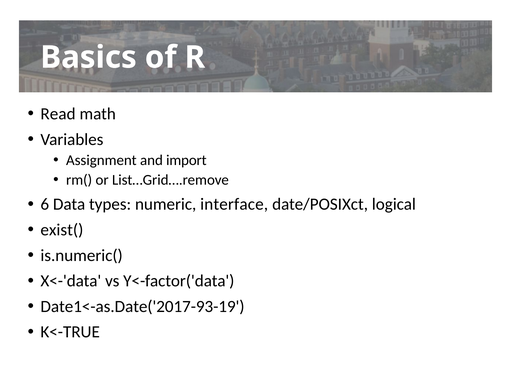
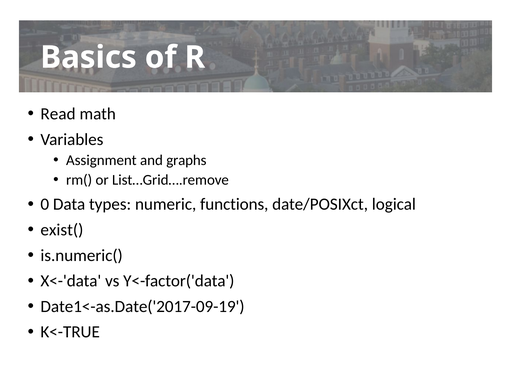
import: import -> graphs (186, 160)
6: 6 -> 0 (45, 204)
interface: interface -> functions (234, 204)
Date1<-as.Date('2017-93-19: Date1<-as.Date('2017-93-19 -> Date1<-as.Date('2017-09-19 (143, 306)
